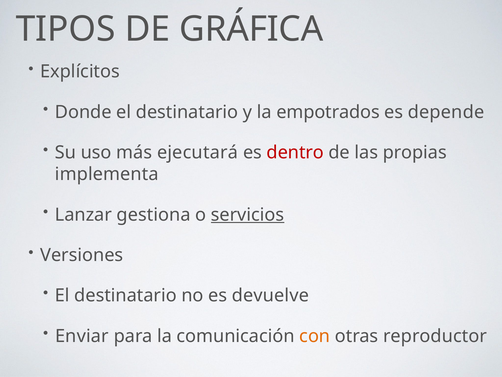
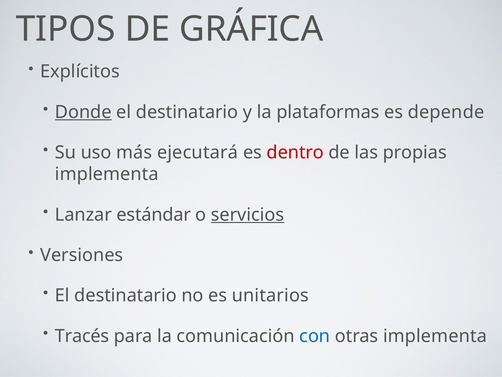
Donde underline: none -> present (83, 112)
empotrados: empotrados -> plataformas (328, 112)
gestiona: gestiona -> estándar (154, 214)
devuelve: devuelve -> unitarios (270, 295)
Enviar: Enviar -> Tracés (82, 336)
con colour: orange -> blue (315, 336)
otras reproductor: reproductor -> implementa (435, 336)
